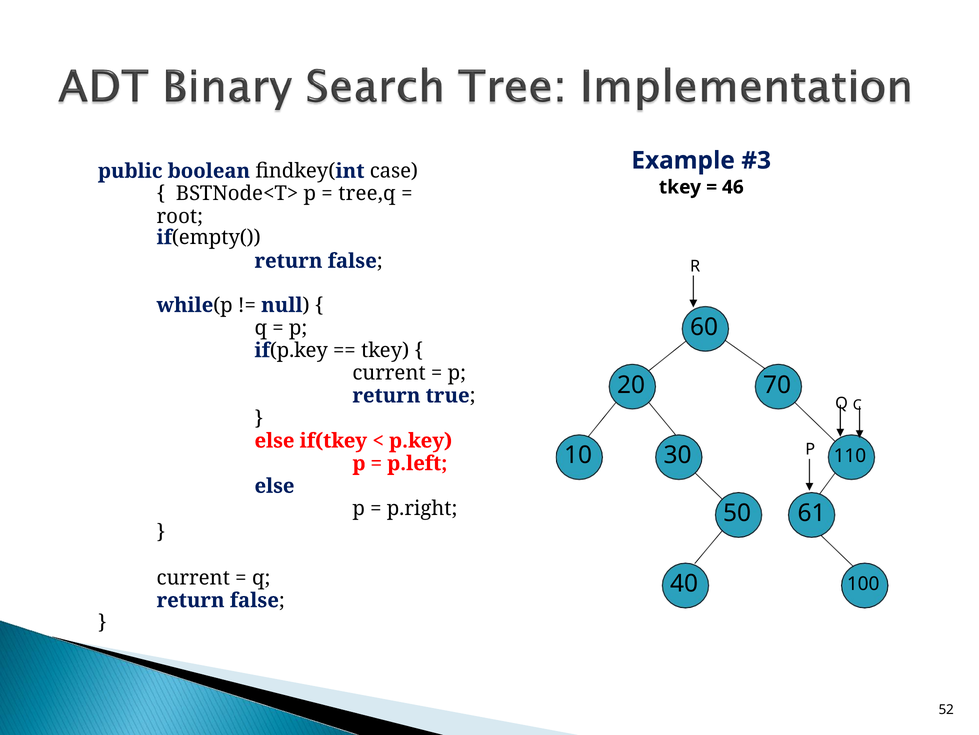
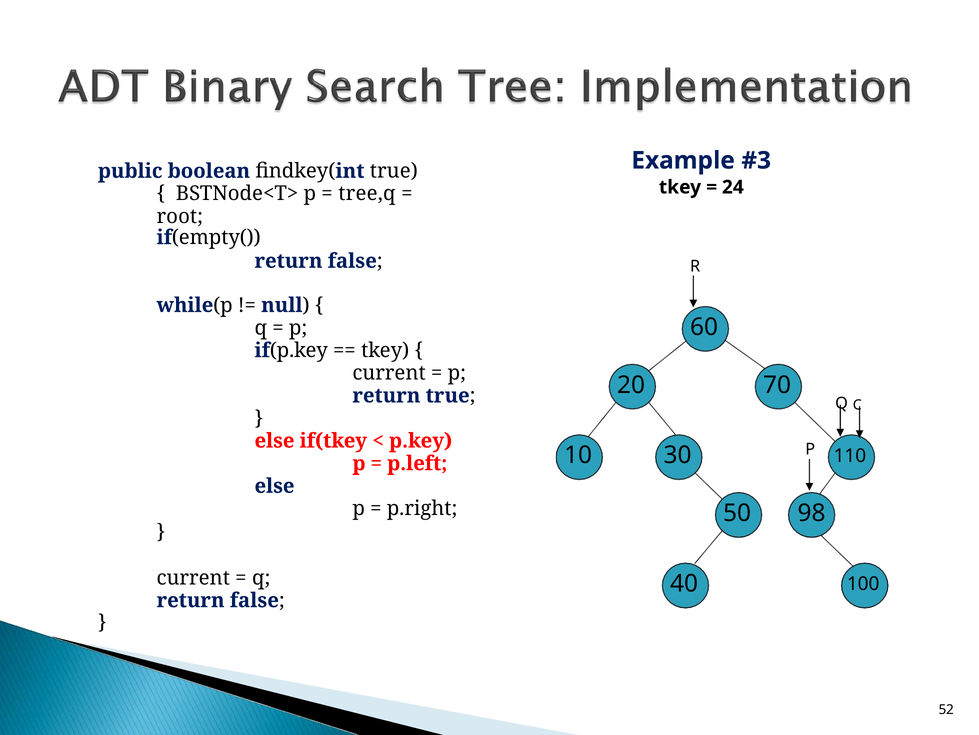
findkey(int case: case -> true (394, 171)
46: 46 -> 24 (733, 187)
61: 61 -> 98 (812, 513)
